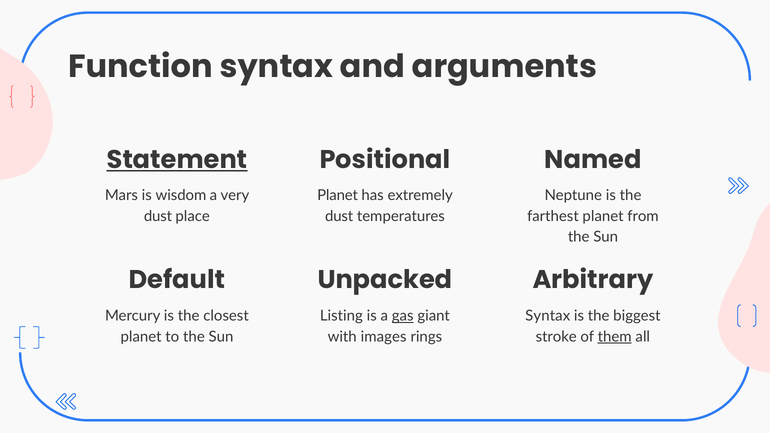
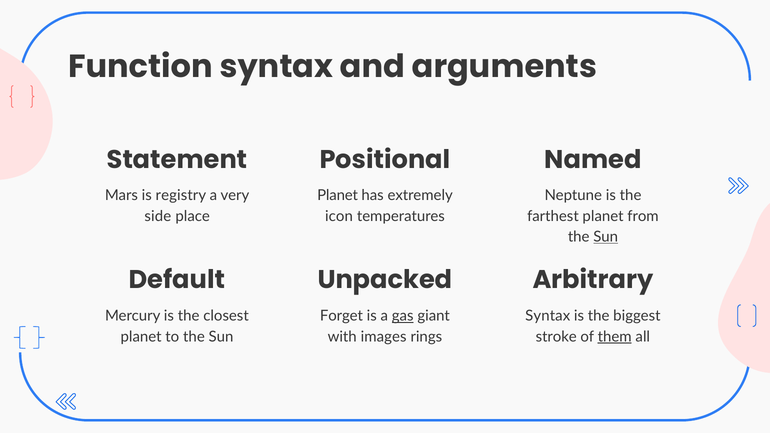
Statement underline: present -> none (177, 160)
wisdom: wisdom -> registry (181, 196)
dust: dust -> side (158, 216)
dust: dust -> icon (339, 216)
Sun underline: none -> present (606, 237)
Listing: Listing -> Forget (341, 316)
